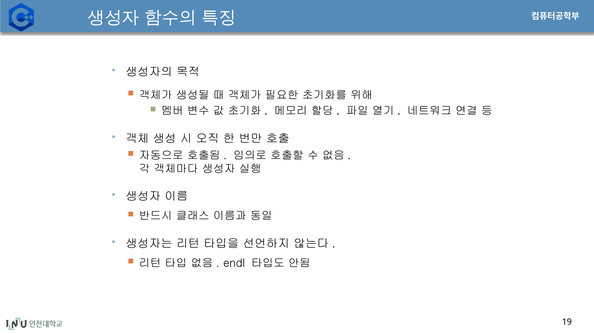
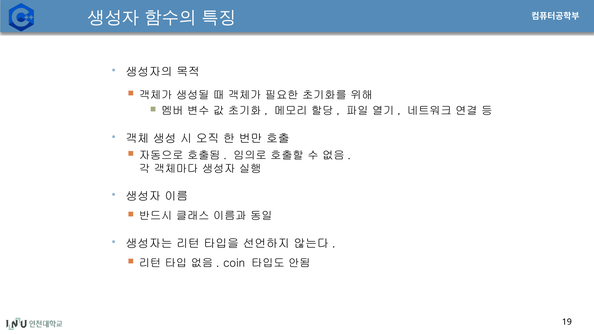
endl: endl -> coin (234, 263)
